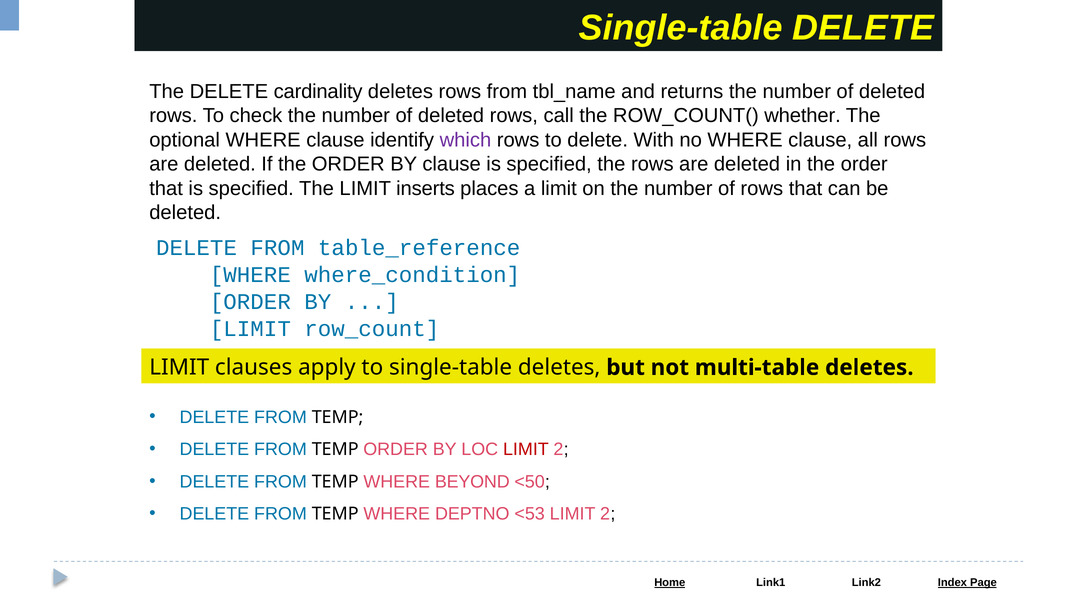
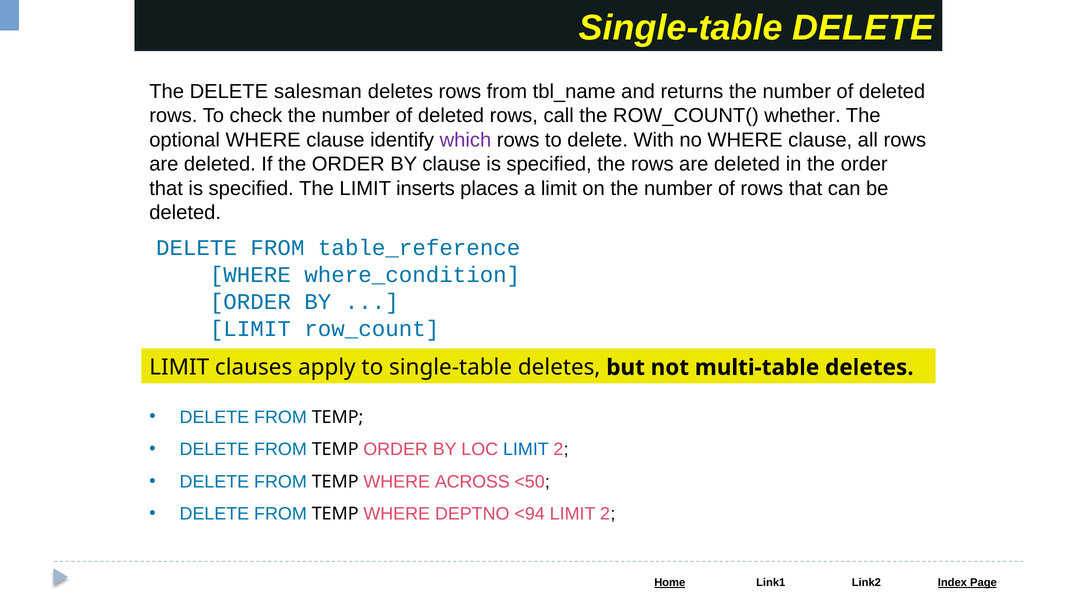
cardinality: cardinality -> salesman (318, 92)
LIMIT colour: red -> blue (526, 449)
BEYOND: BEYOND -> ACROSS (472, 482)
<53: <53 -> <94 (530, 514)
